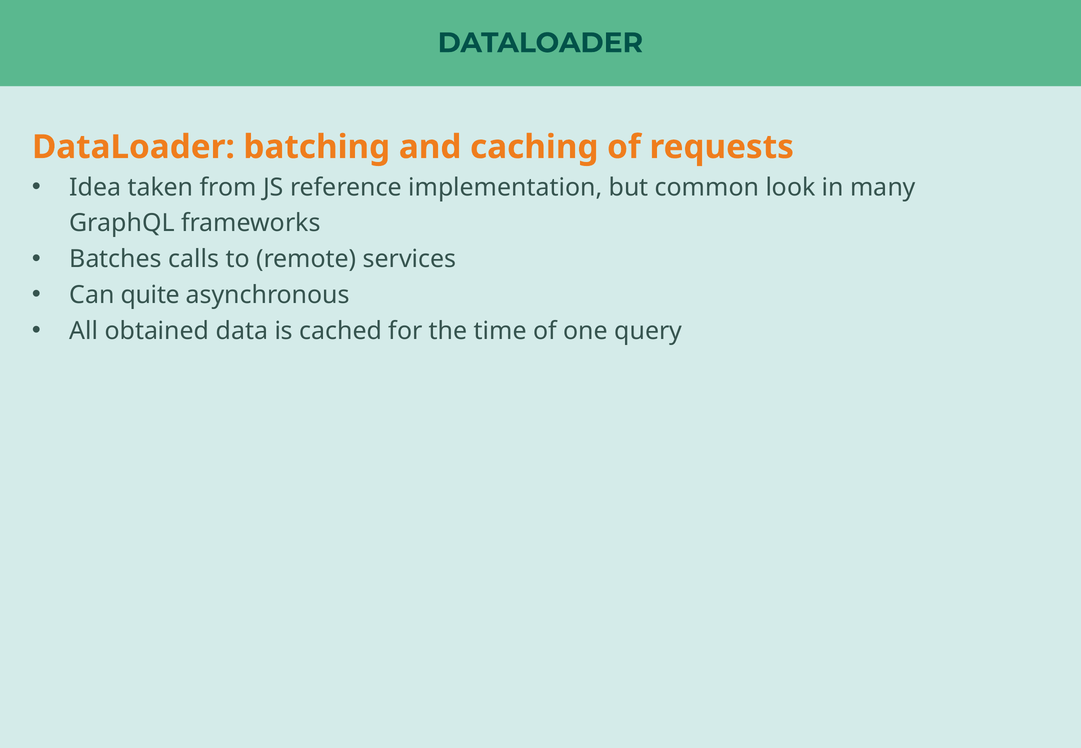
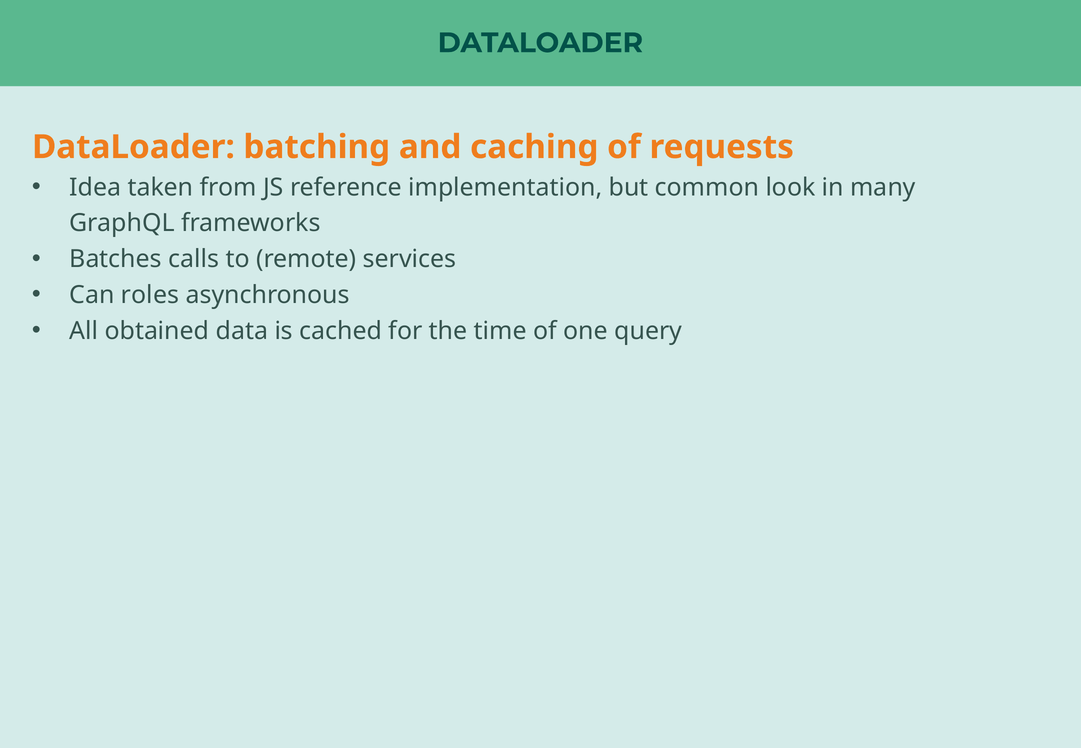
quite: quite -> roles (150, 295)
